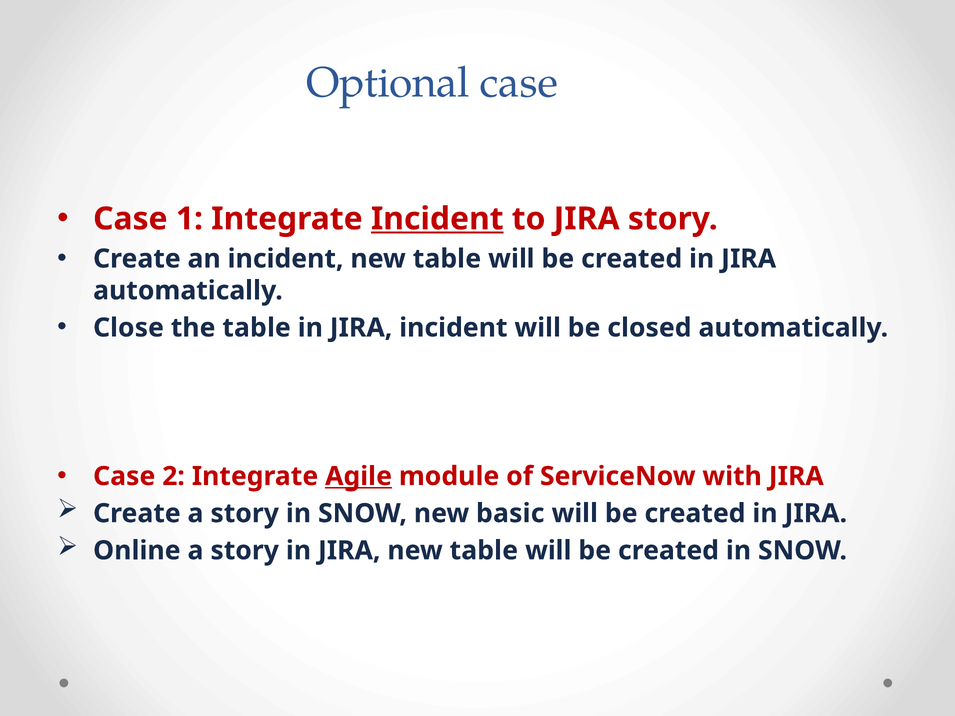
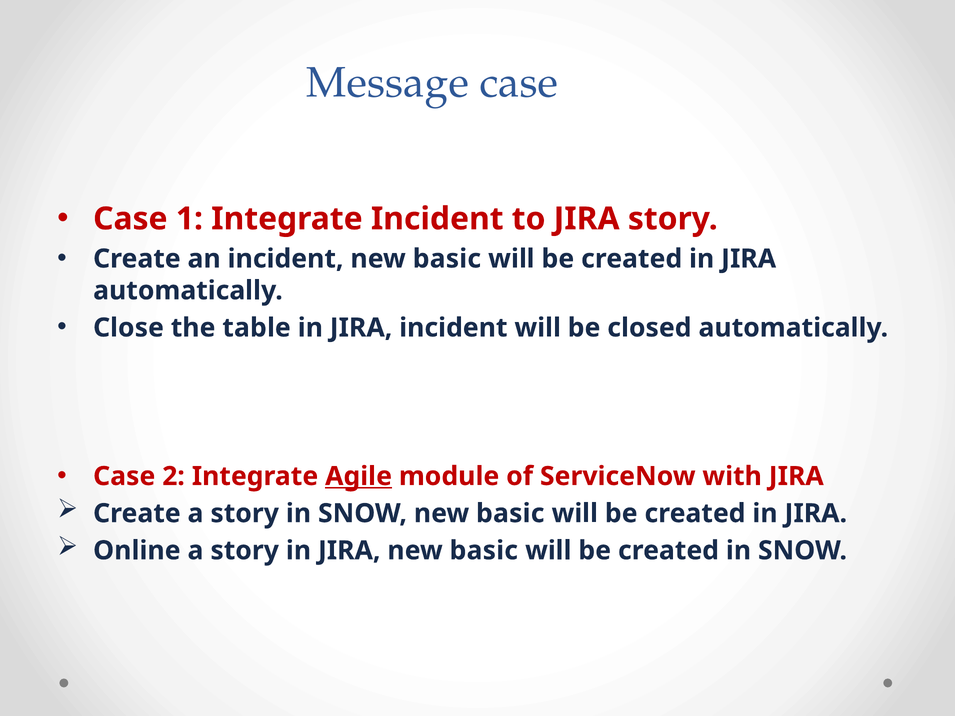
Optional: Optional -> Message (388, 83)
Incident underline: present -> none (437, 219)
incident new table: table -> basic (447, 259)
JIRA new table: table -> basic (484, 551)
